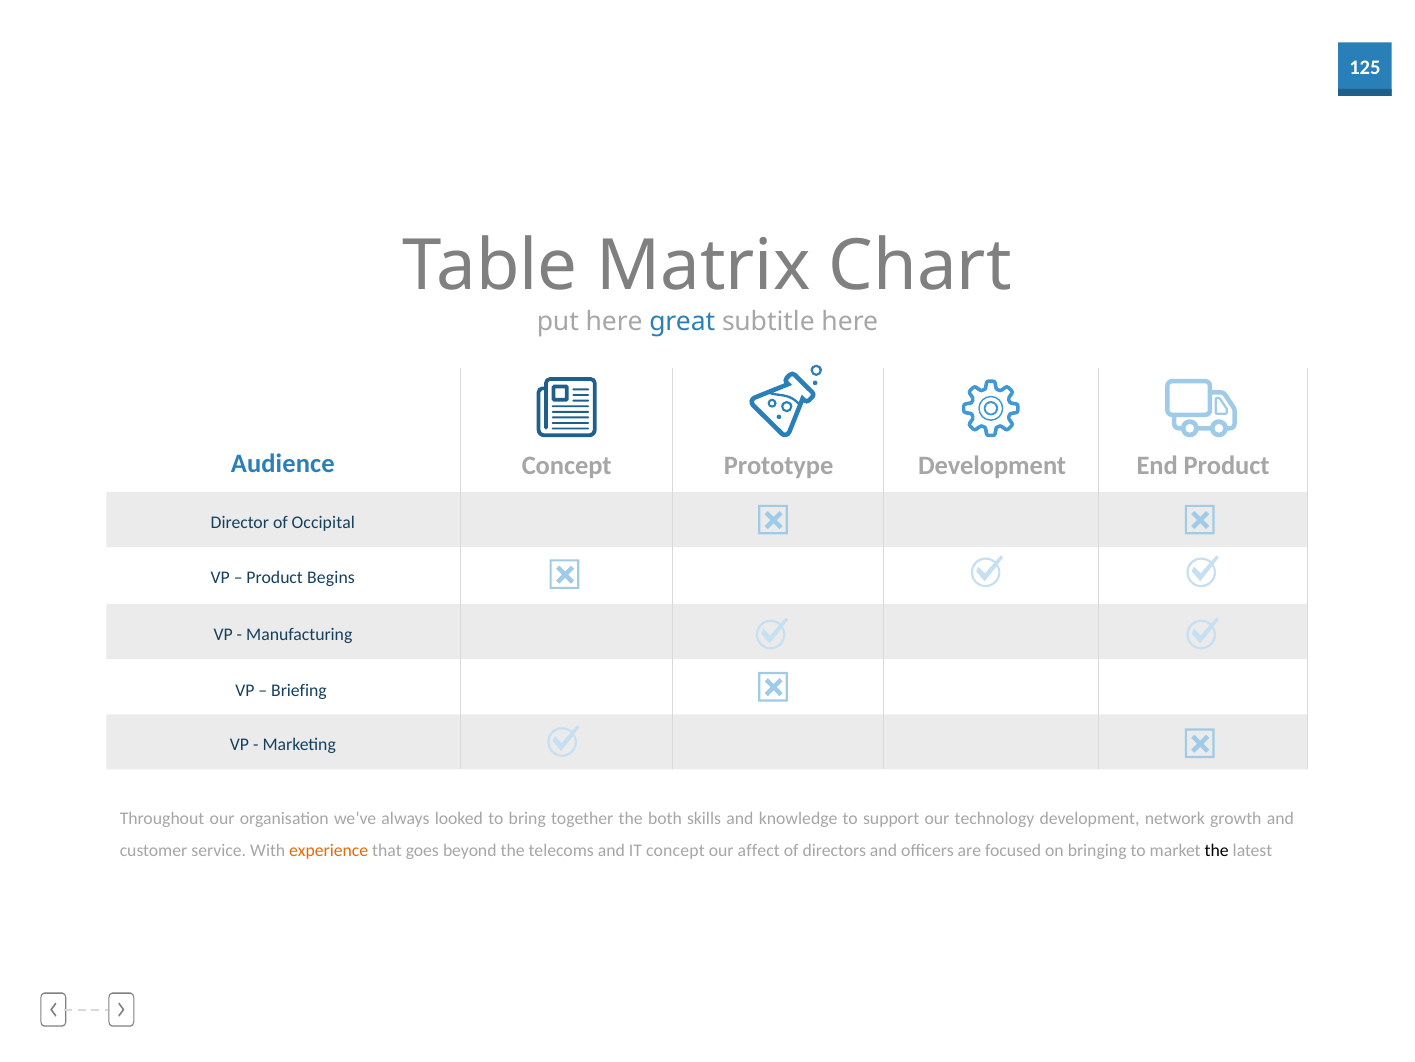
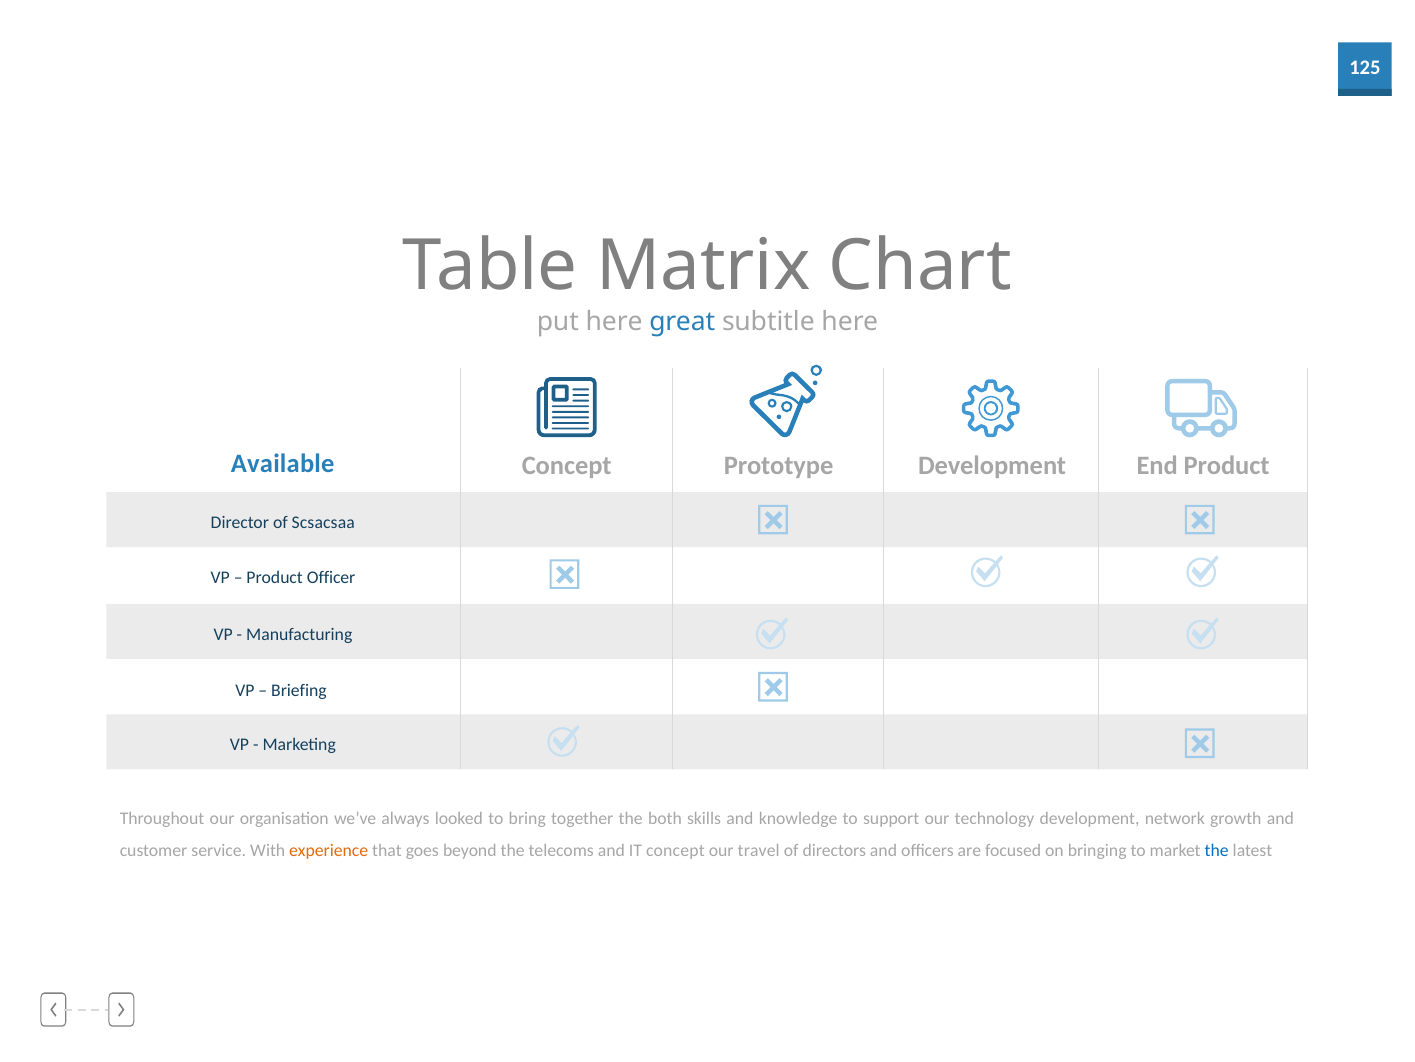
Audience: Audience -> Available (283, 463)
Occipital: Occipital -> Scsacsaa (323, 522)
Begins: Begins -> Officer (331, 577)
affect: affect -> travel (759, 850)
the colour: black -> blue (1217, 850)
